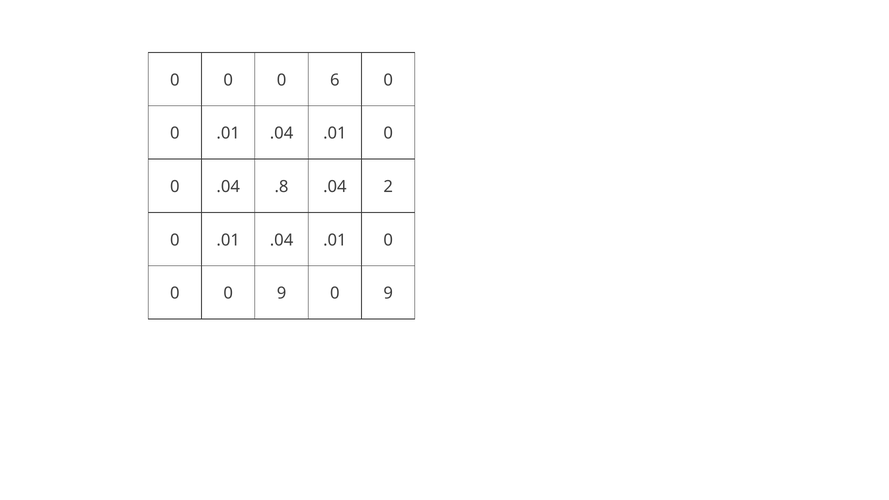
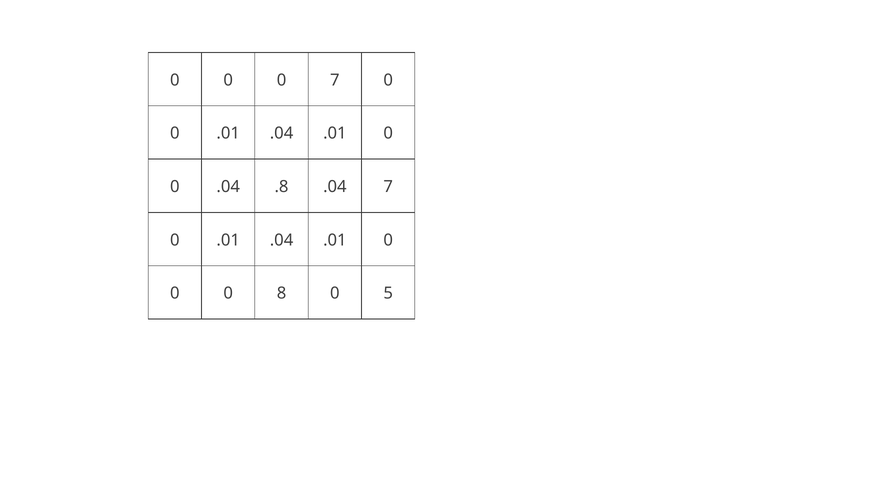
0 6: 6 -> 7 (335, 80)
.04 2: 2 -> 7 (388, 187)
0 0 9: 9 -> 8 (282, 293)
9: 9 -> 5 (388, 293)
